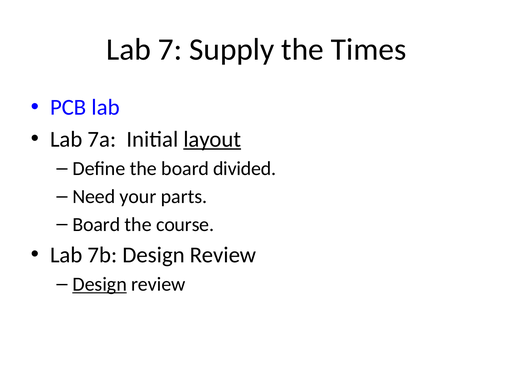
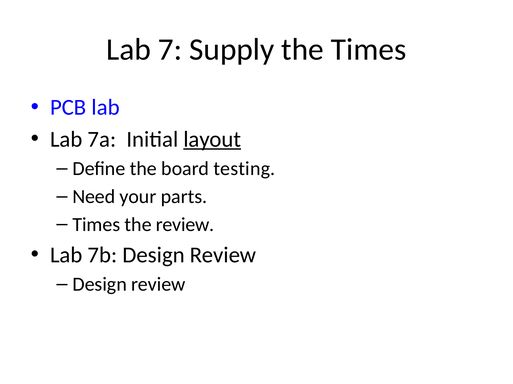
divided: divided -> testing (244, 169)
Board: Board -> Times (96, 225)
the course: course -> review (185, 225)
Design underline: present -> none (100, 285)
